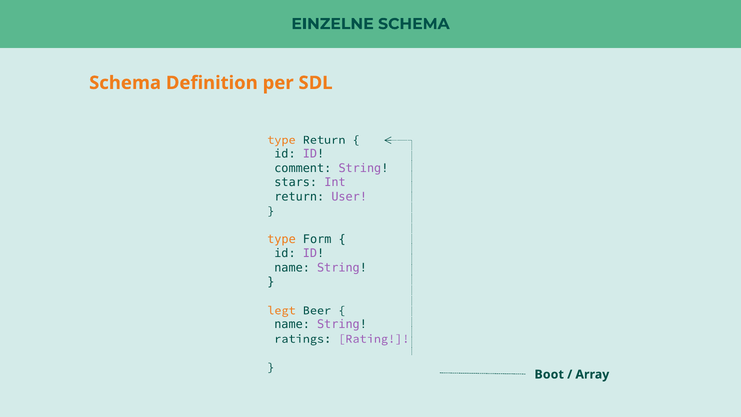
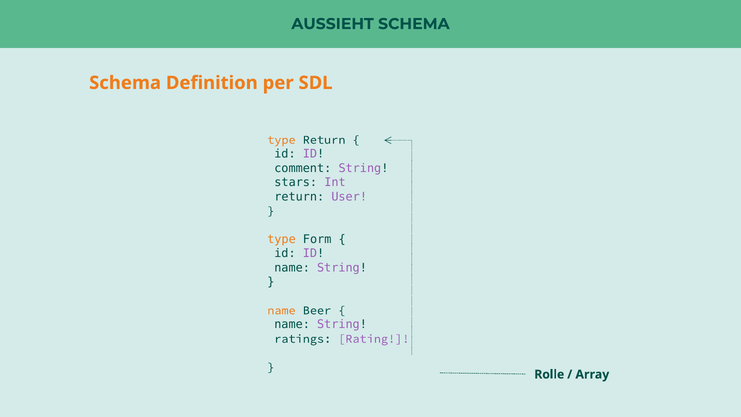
EINZELNE: EINZELNE -> AUSSIEHT (333, 24)
legt: legt -> name (281, 310)
Boot: Boot -> Rolle (549, 374)
